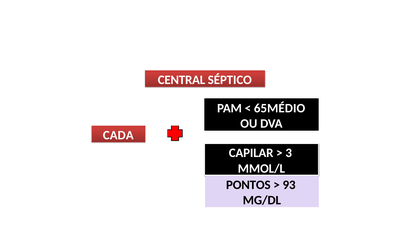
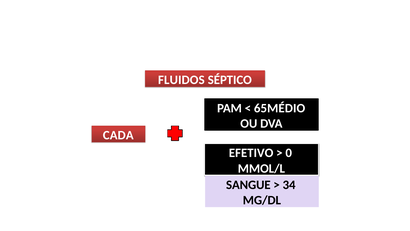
CENTRAL: CENTRAL -> FLUIDOS (181, 80)
CAPILAR: CAPILAR -> EFETIVO (251, 153)
3: 3 -> 0 (289, 153)
PONTOS: PONTOS -> SANGUE (248, 185)
93: 93 -> 34 (289, 185)
